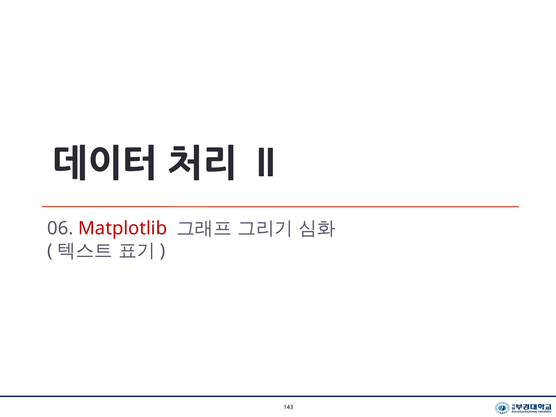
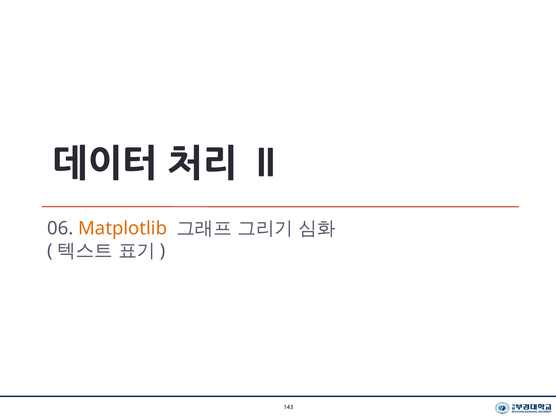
Matplotlib colour: red -> orange (123, 228)
